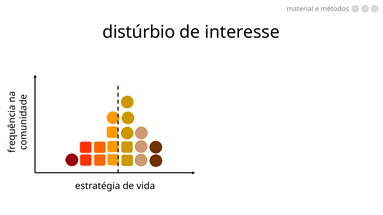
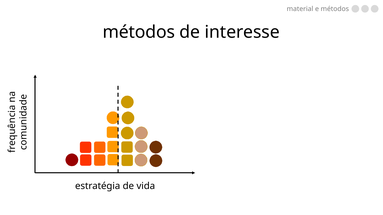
distúrbio: distúrbio -> métodos (139, 32)
